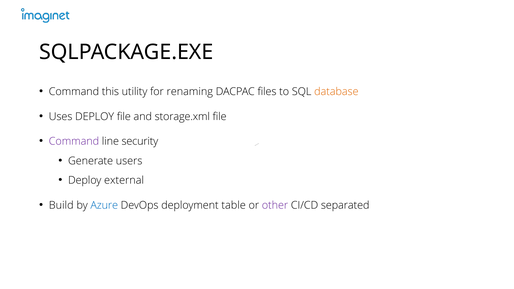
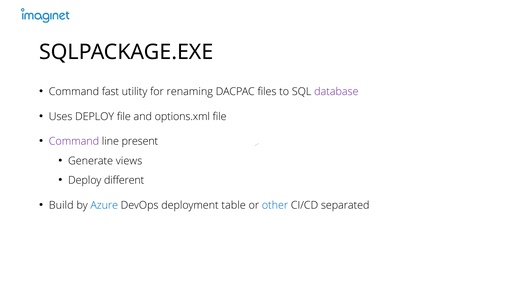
this: this -> fast (110, 92)
database colour: orange -> purple (336, 92)
storage.xml: storage.xml -> options.xml (182, 117)
security: security -> present (140, 141)
users: users -> views (129, 161)
external: external -> different (124, 180)
other colour: purple -> blue (275, 205)
